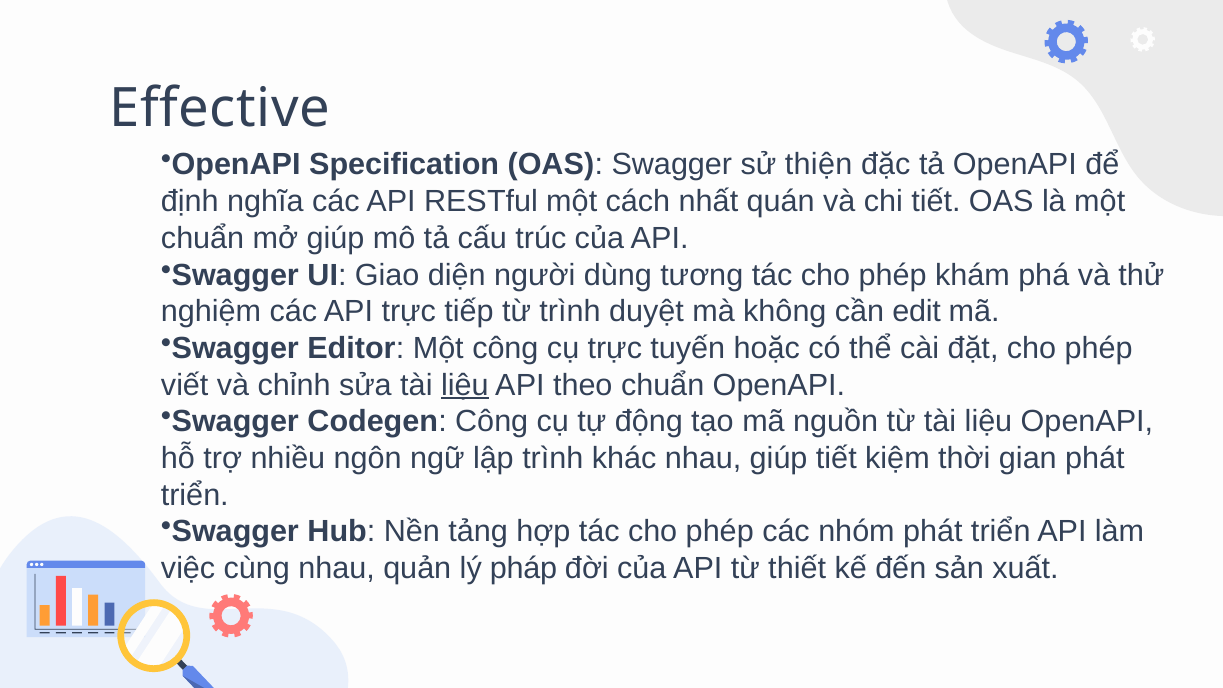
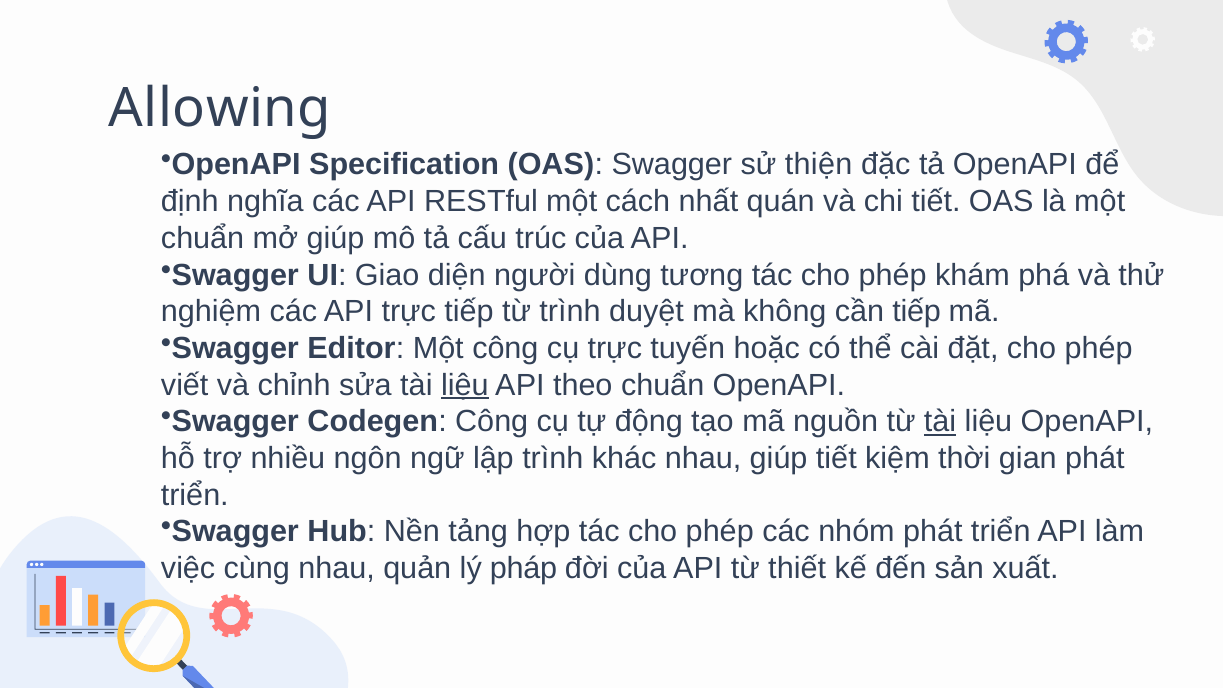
Effective: Effective -> Allowing (220, 108)
cần edit: edit -> tiếp (917, 312)
tài underline: none -> present (940, 422)
